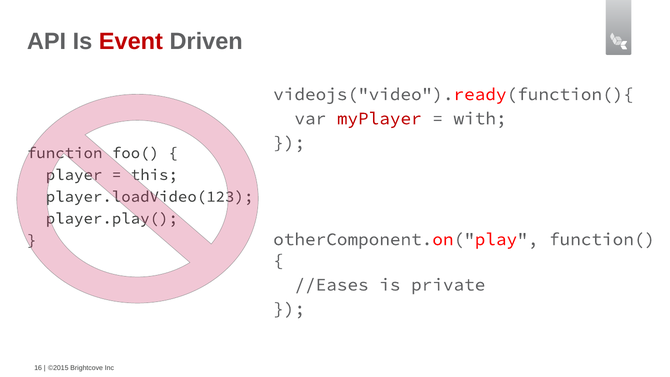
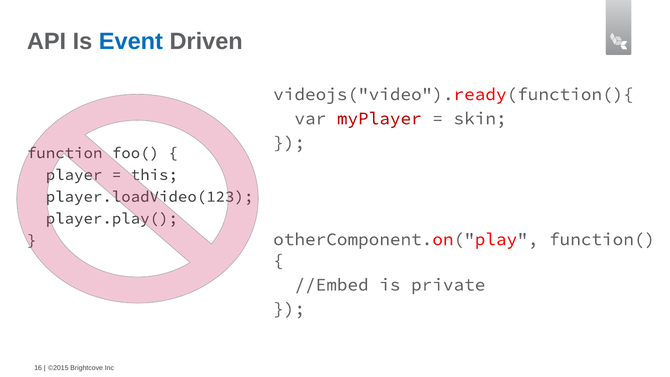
Event colour: red -> blue (131, 41)
with: with -> skin (480, 118)
//Eases: //Eases -> //Embed (332, 285)
